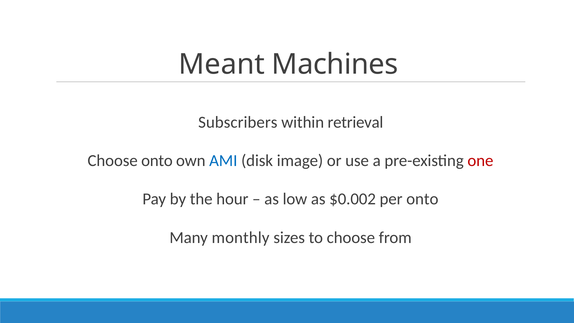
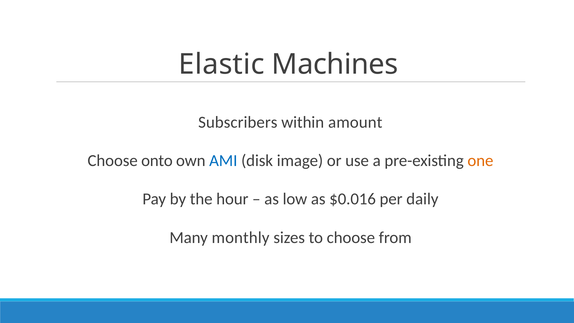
Meant: Meant -> Elastic (222, 64)
retrieval: retrieval -> amount (355, 122)
one colour: red -> orange (480, 161)
$0.002: $0.002 -> $0.016 (353, 199)
per onto: onto -> daily (422, 199)
